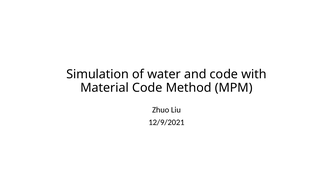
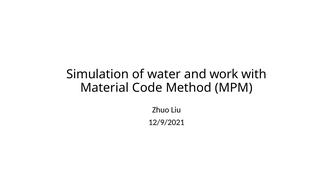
and code: code -> work (224, 74)
